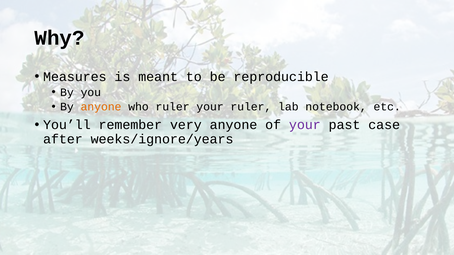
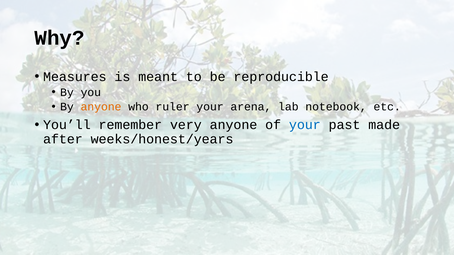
your ruler: ruler -> arena (251, 107)
your colour: purple -> blue (305, 125)
case: case -> made (384, 125)
weeks/ignore/years: weeks/ignore/years -> weeks/honest/years (162, 139)
